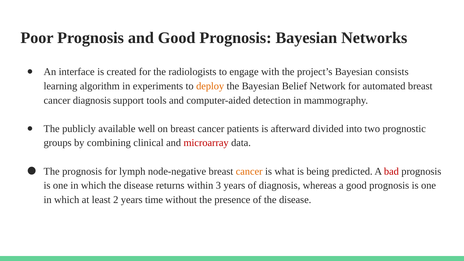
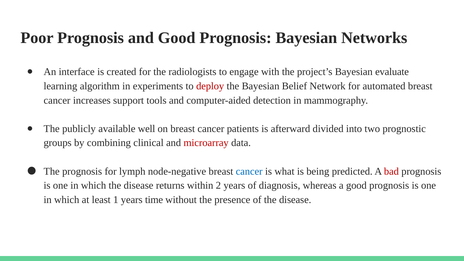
consists: consists -> evaluate (392, 72)
deploy colour: orange -> red (210, 86)
cancer diagnosis: diagnosis -> increases (92, 100)
cancer colour: orange -> blue (249, 171)
3: 3 -> 2 (218, 186)
2: 2 -> 1 (116, 200)
